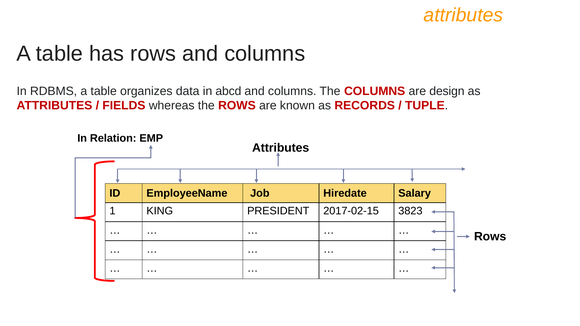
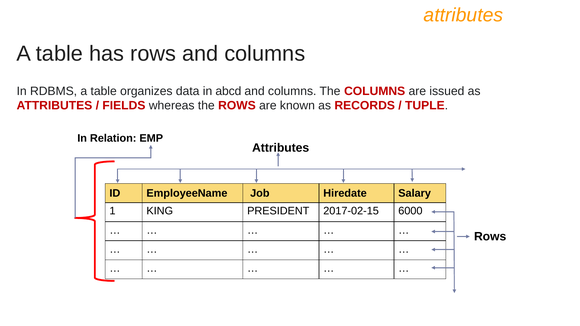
design: design -> issued (447, 91)
3823: 3823 -> 6000 (410, 211)
